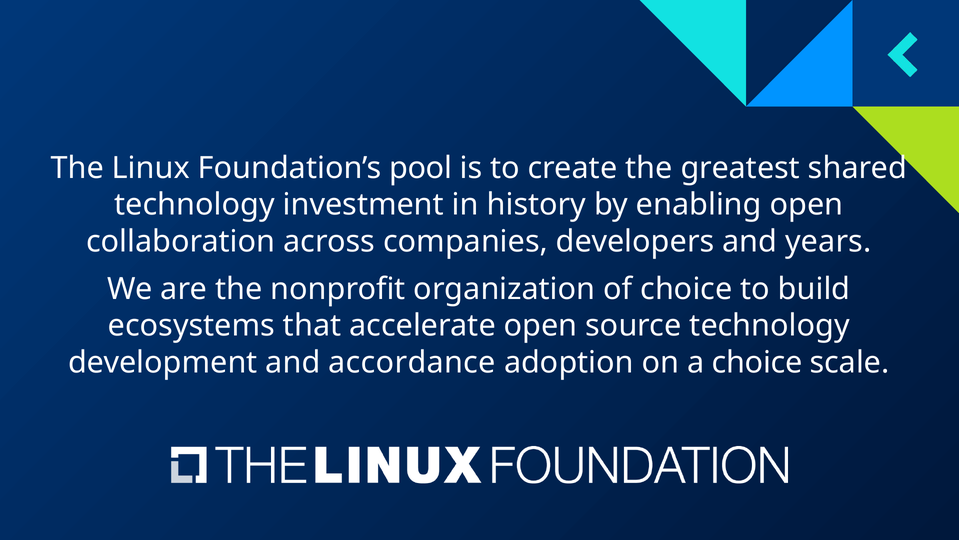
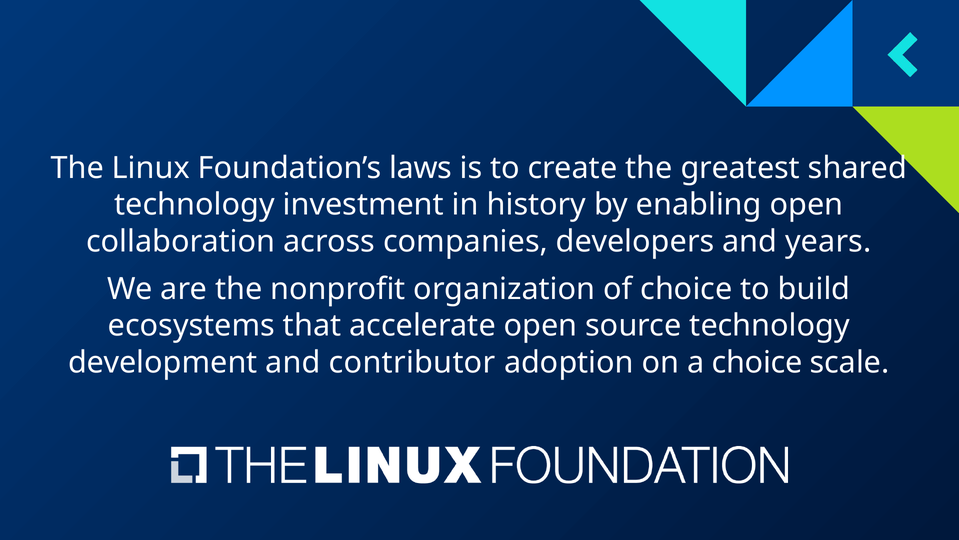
pool: pool -> laws (421, 168)
accordance: accordance -> contributor (412, 362)
